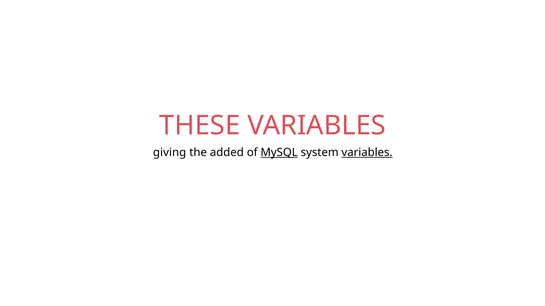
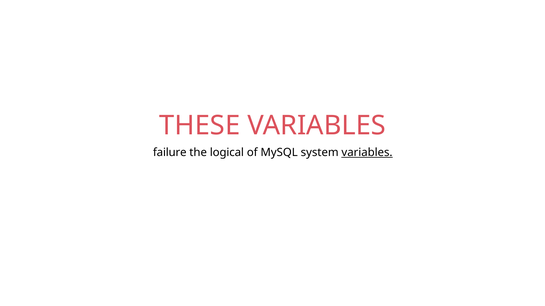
giving: giving -> failure (170, 153)
added: added -> logical (227, 153)
MySQL underline: present -> none (279, 153)
